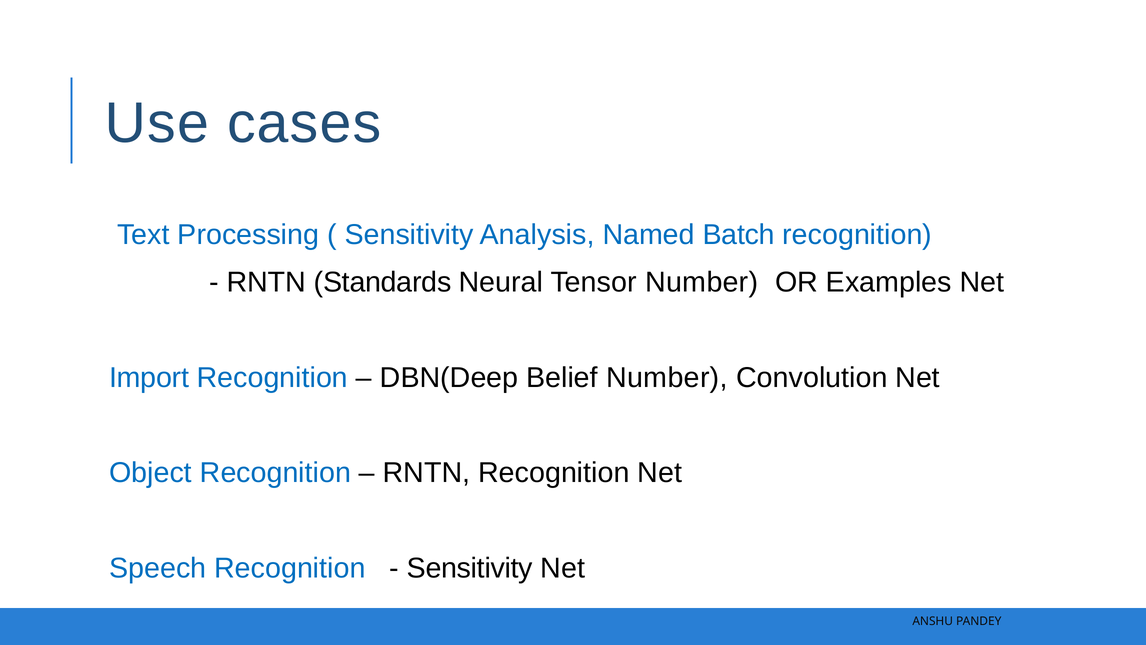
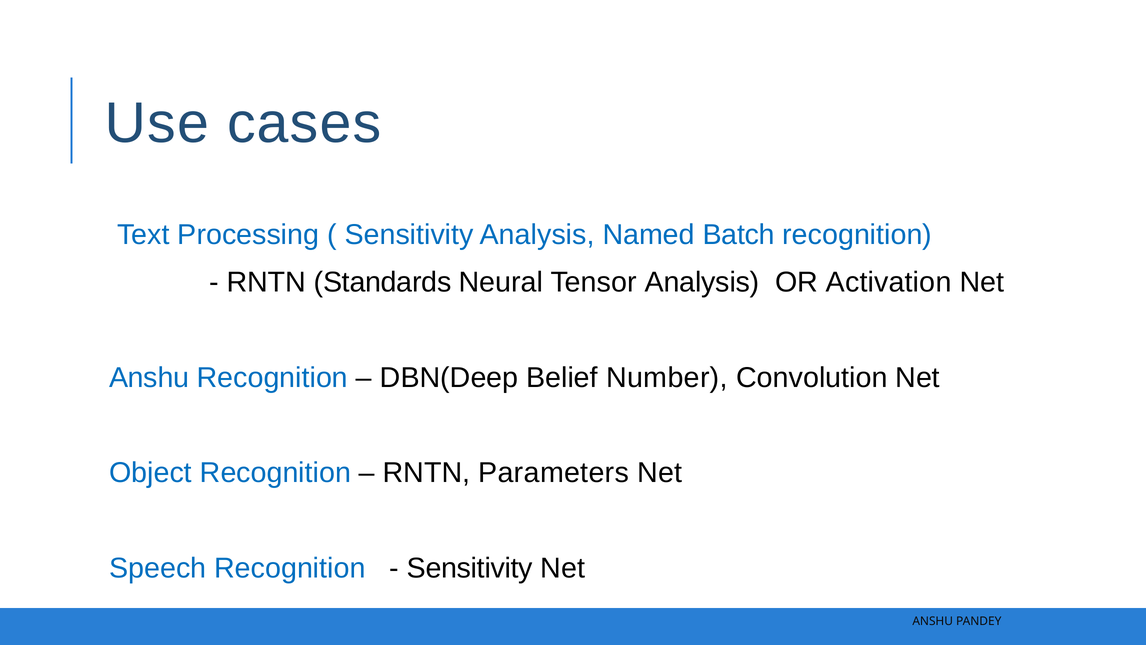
Tensor Number: Number -> Analysis (702, 282)
Examples: Examples -> Activation (889, 282)
Import: Import -> Anshu (149, 377)
RNTN Recognition: Recognition -> Parameters (554, 473)
